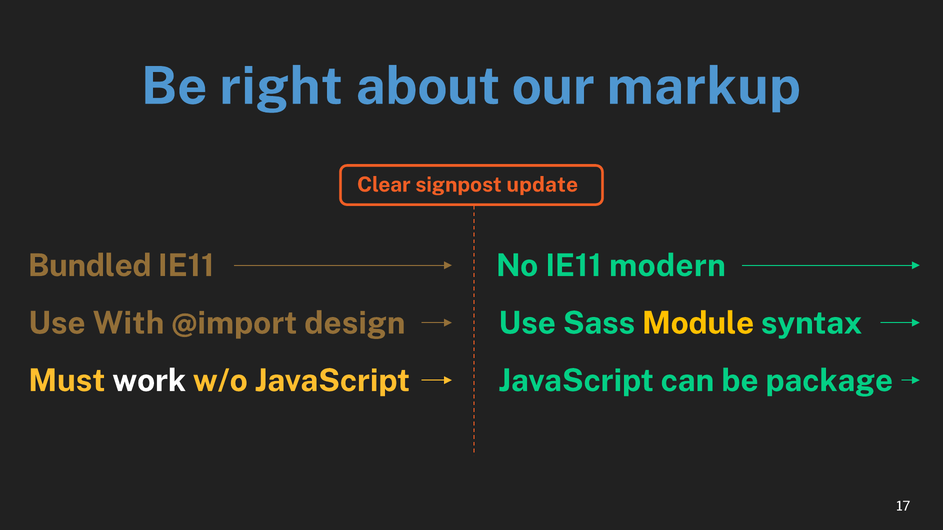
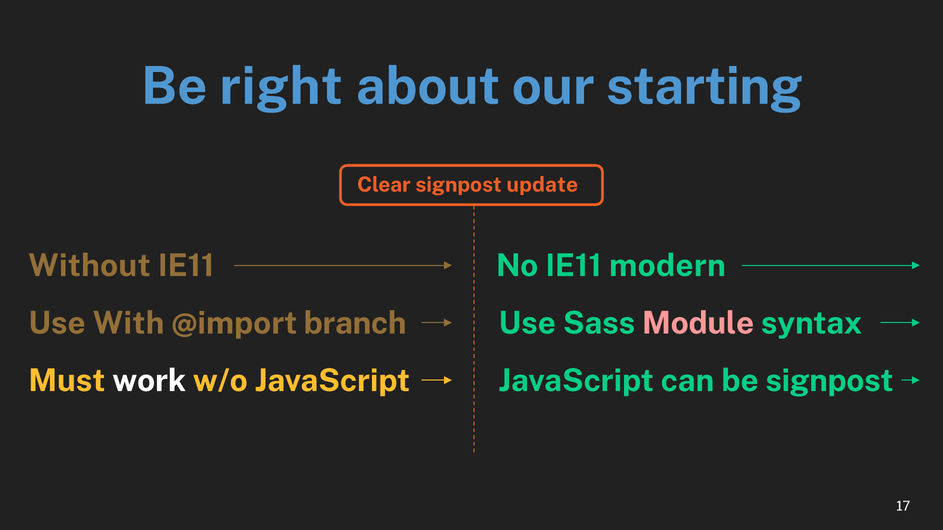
markup: markup -> starting (704, 87)
Bundled: Bundled -> Without (89, 266)
design: design -> branch (355, 323)
Module colour: yellow -> pink (698, 323)
be package: package -> signpost (829, 381)
